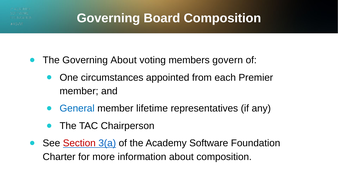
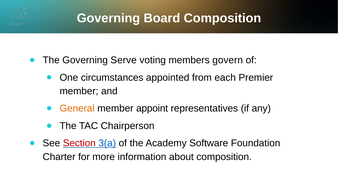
Governing About: About -> Serve (124, 60)
General colour: blue -> orange (77, 109)
lifetime: lifetime -> appoint (152, 109)
